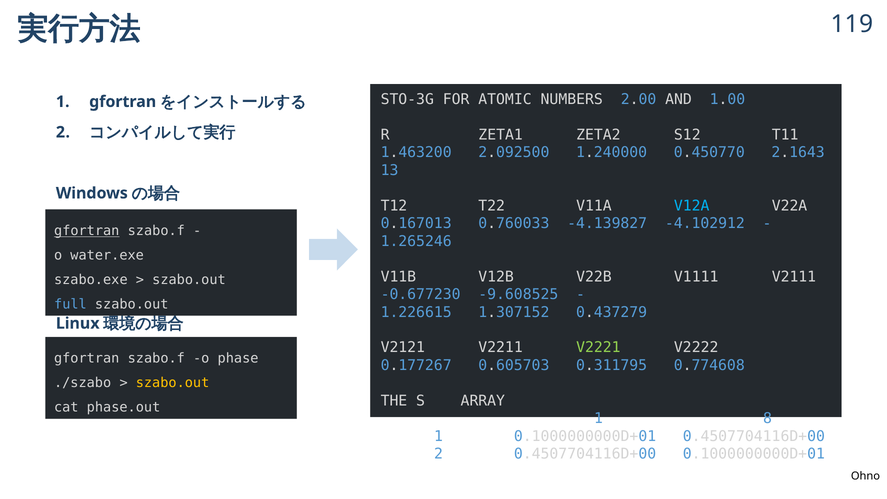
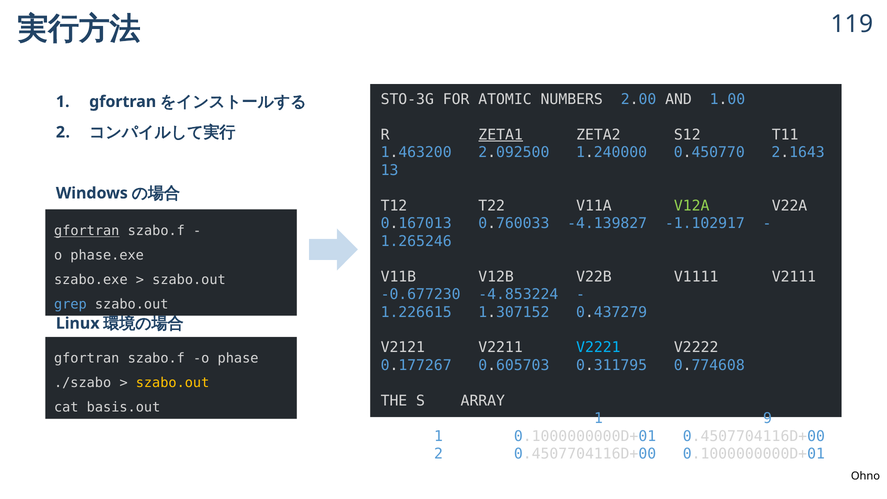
ZETA1 underline: none -> present (501, 135)
V12A colour: light blue -> light green (692, 206)
-4.102912: -4.102912 -> -1.102917 (705, 223)
water.exe: water.exe -> phase.exe (107, 255)
-9.608525: -9.608525 -> -4.853224 (518, 294)
full: full -> grep (70, 304)
V2221 colour: light green -> light blue (598, 348)
phase.out: phase.out -> basis.out (124, 407)
8: 8 -> 9 (768, 419)
